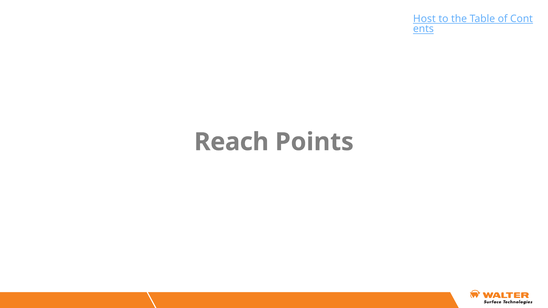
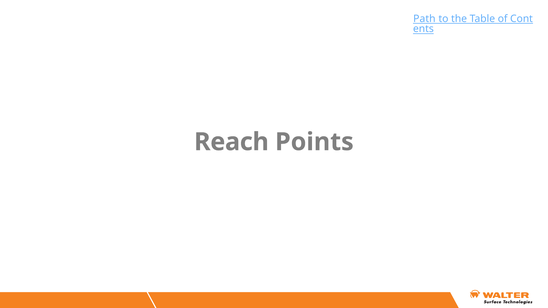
Host: Host -> Path (424, 19)
